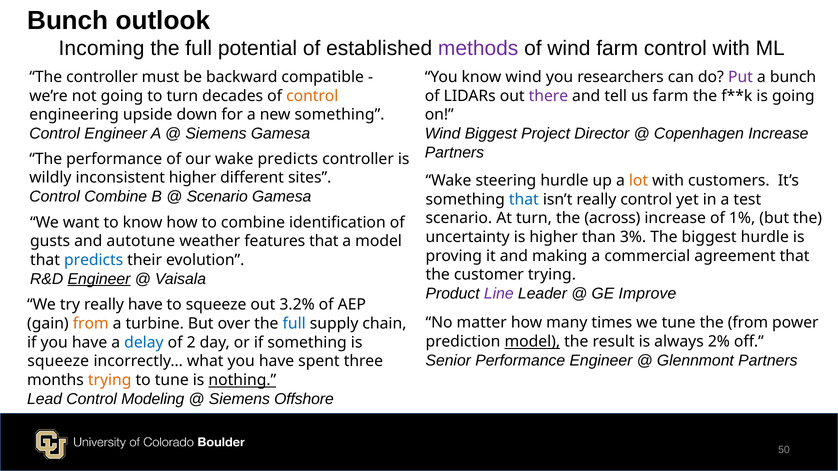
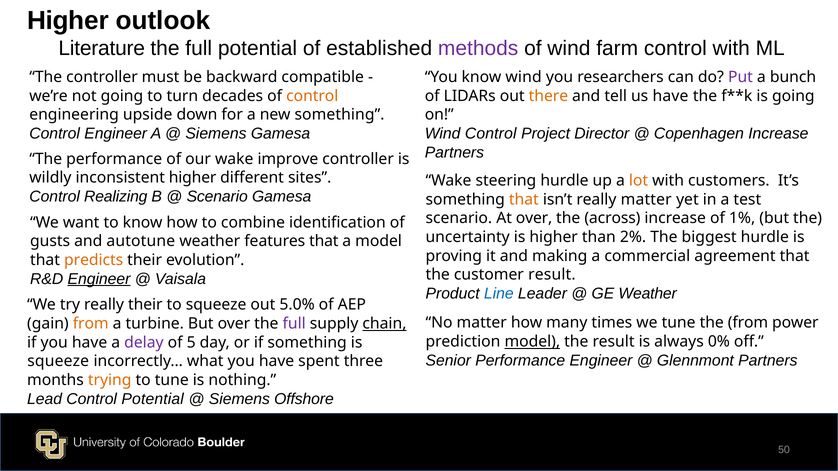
Bunch: Bunch -> Higher (68, 21)
Incoming: Incoming -> Literature (102, 49)
there colour: purple -> orange (548, 96)
us farm: farm -> have (671, 96)
Wind Biggest: Biggest -> Control (491, 134)
wake predicts: predicts -> improve (288, 159)
Control Combine: Combine -> Realizing (116, 197)
that colour: blue -> orange (524, 200)
really control: control -> matter (646, 200)
At turn: turn -> over (534, 218)
3%: 3% -> 2% (633, 237)
predicts colour: blue -> orange (94, 260)
customer trying: trying -> result (552, 275)
Line colour: purple -> blue (499, 294)
GE Improve: Improve -> Weather (648, 294)
really have: have -> their (145, 305)
3.2%: 3.2% -> 5.0% (297, 305)
full colour: blue -> purple (294, 324)
chain underline: none -> present (384, 324)
2%: 2% -> 0% (719, 342)
delay colour: blue -> purple (144, 343)
2: 2 -> 5 (191, 343)
nothing underline: present -> none (242, 380)
Control Modeling: Modeling -> Potential (153, 399)
